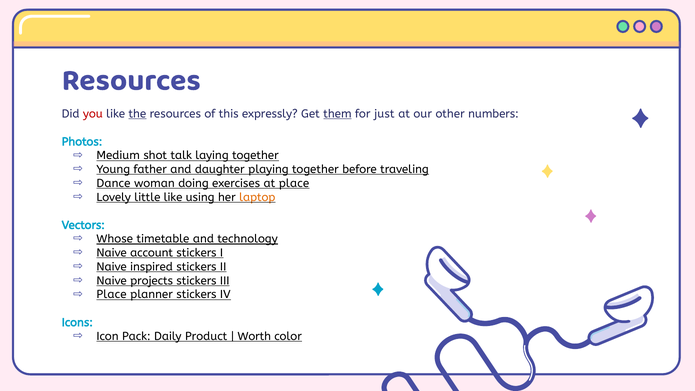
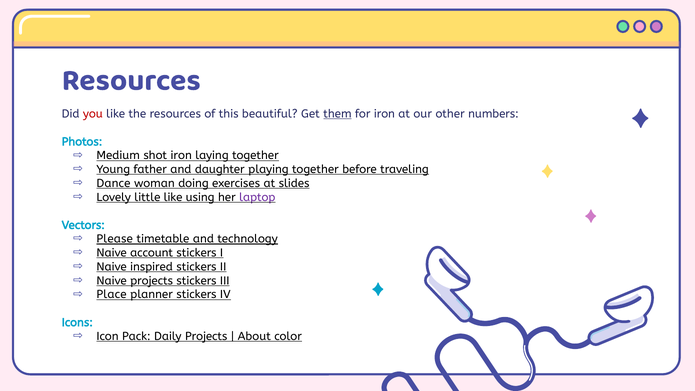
the underline: present -> none (137, 114)
expressly: expressly -> beautiful (270, 114)
for just: just -> iron (384, 114)
shot talk: talk -> iron (181, 156)
at place: place -> slides (294, 183)
laptop colour: orange -> purple (257, 197)
Whose: Whose -> Please (115, 239)
Daily Product: Product -> Projects (206, 336)
Worth: Worth -> About (254, 336)
